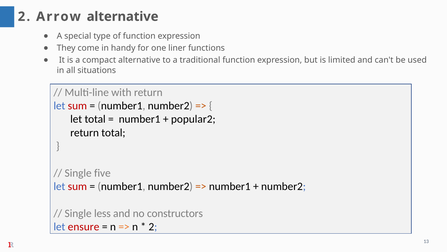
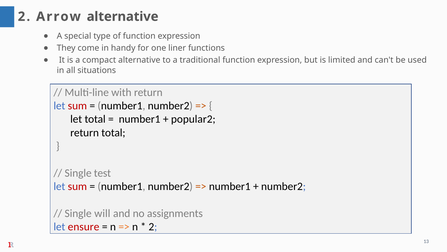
five: five -> test (102, 173)
less: less -> will (102, 213)
constructors: constructors -> assignments (175, 213)
